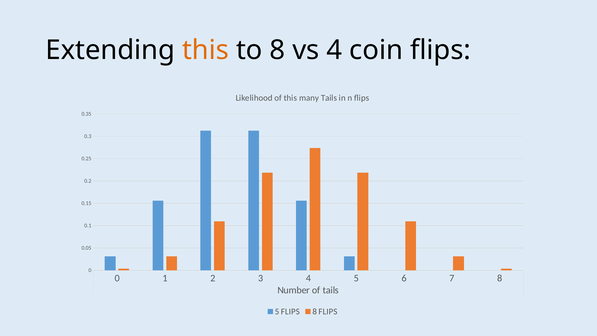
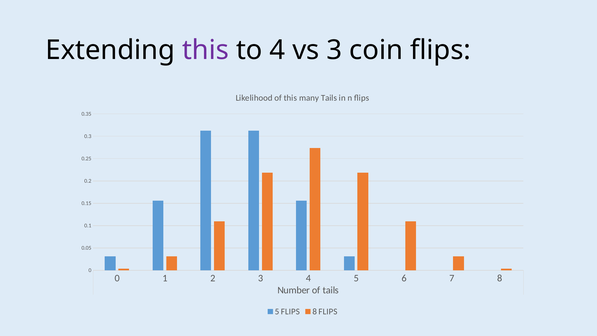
this colour: orange -> purple (206, 50)
to 8: 8 -> 4 (277, 50)
vs 4: 4 -> 3 (334, 50)
